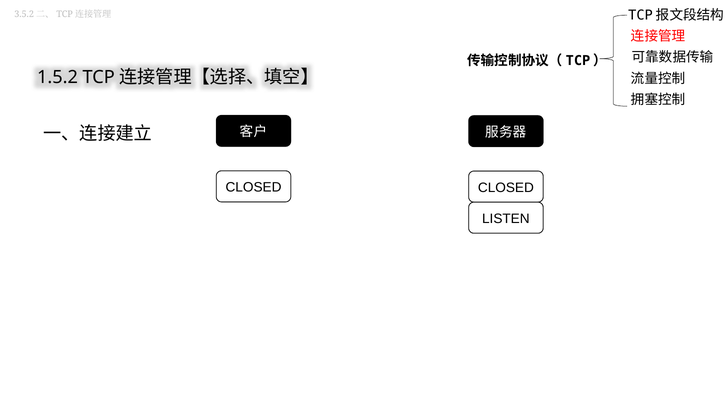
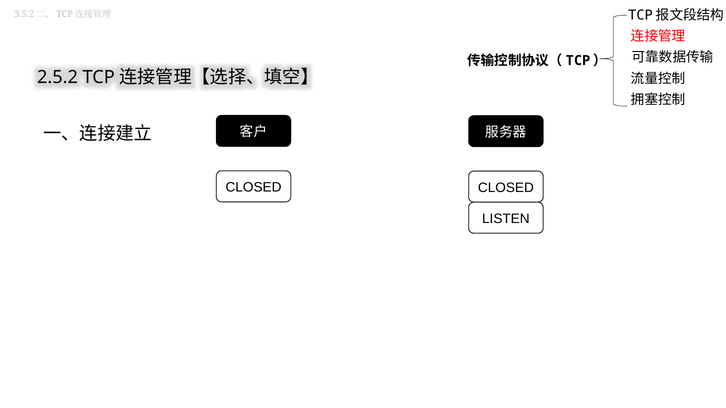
1.5.2: 1.5.2 -> 2.5.2 (57, 77)
